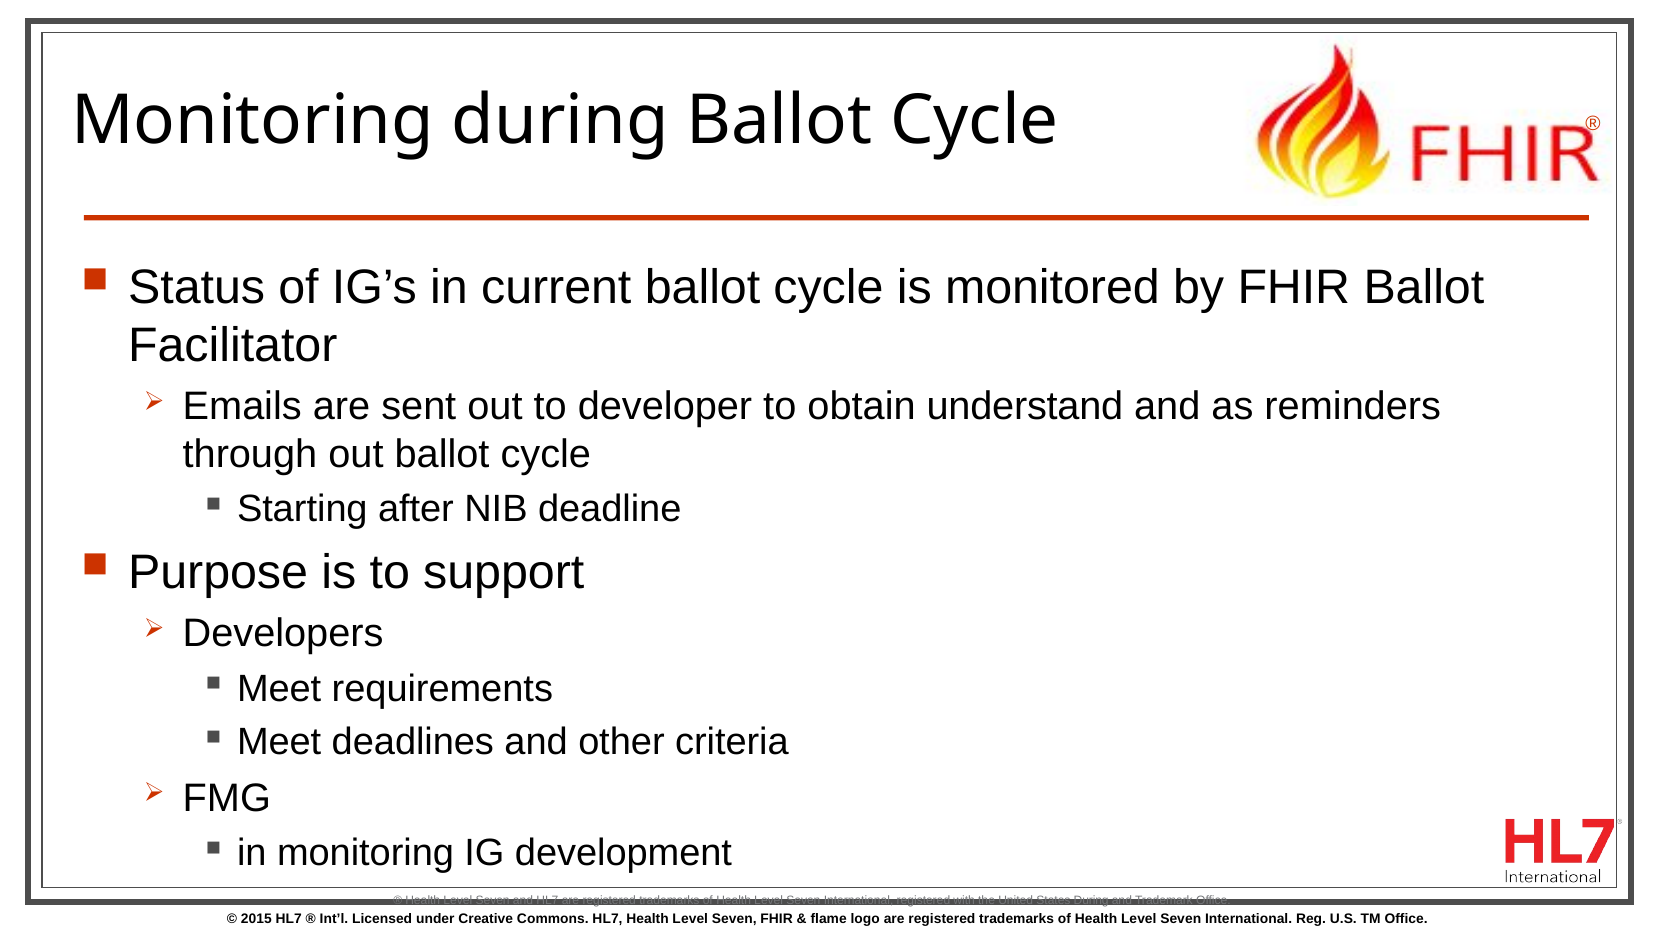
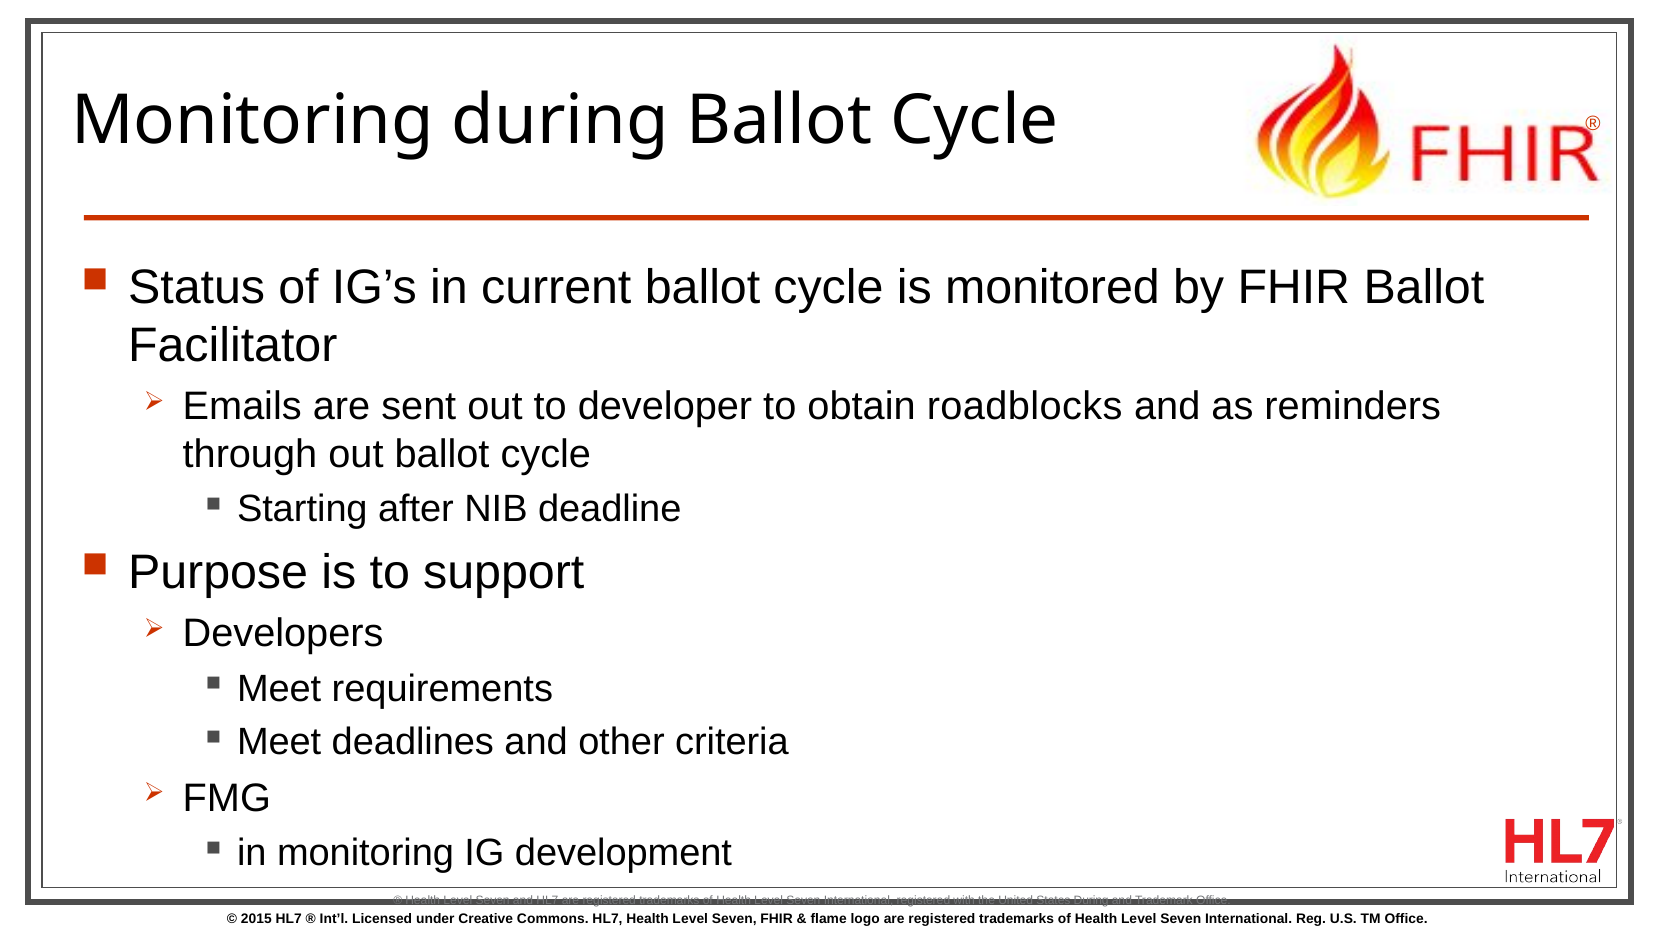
understand: understand -> roadblocks (1025, 407)
